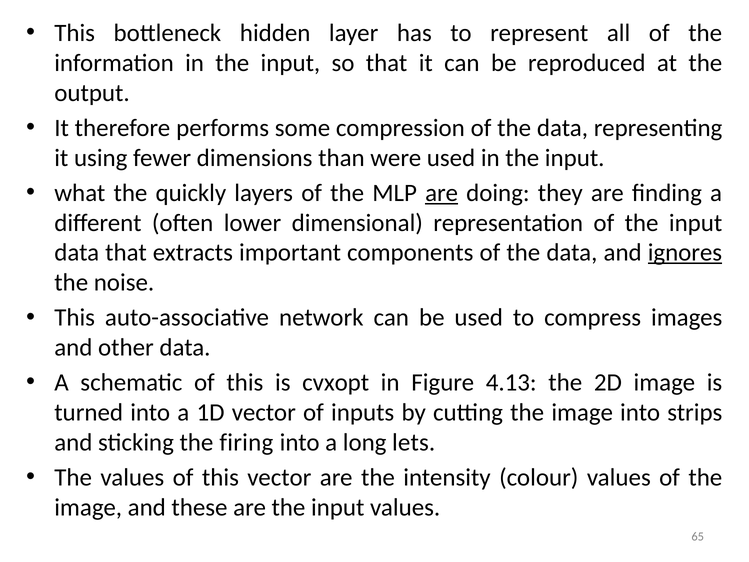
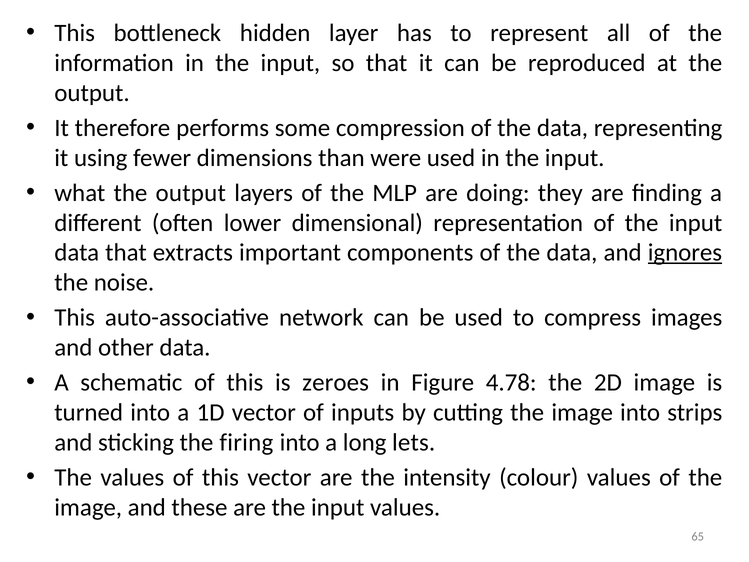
what the quickly: quickly -> output (191, 193)
are underline: present -> none (442, 193)
cvxopt: cvxopt -> zeroes (336, 382)
4.13: 4.13 -> 4.78 (511, 382)
